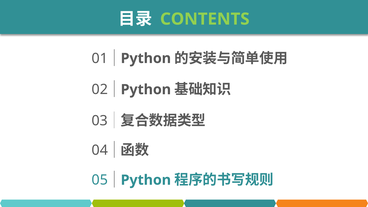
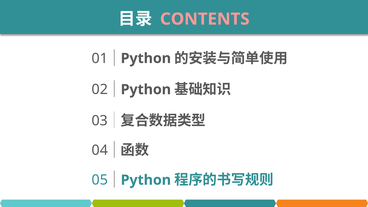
CONTENTS colour: light green -> pink (205, 19)
